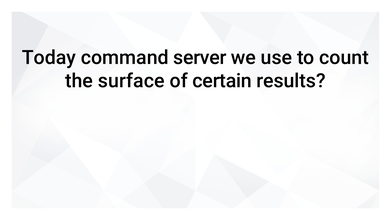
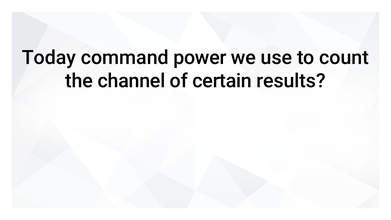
server: server -> power (200, 58)
surface: surface -> channel (131, 81)
